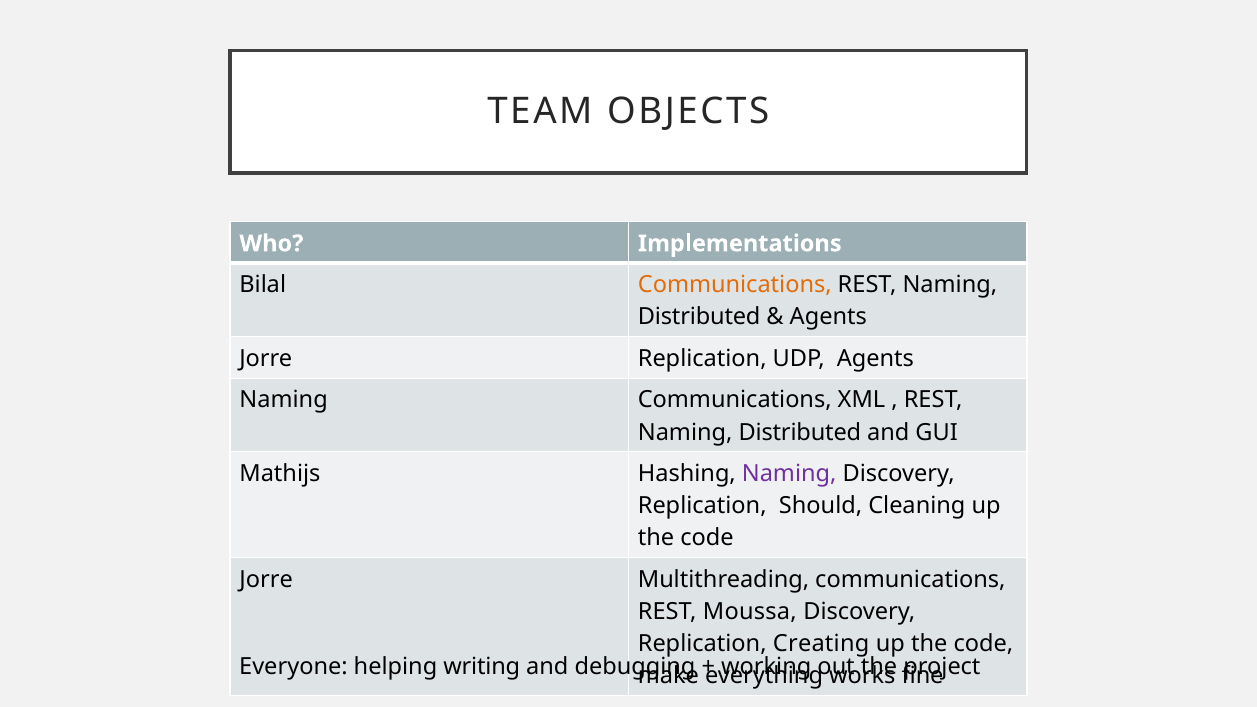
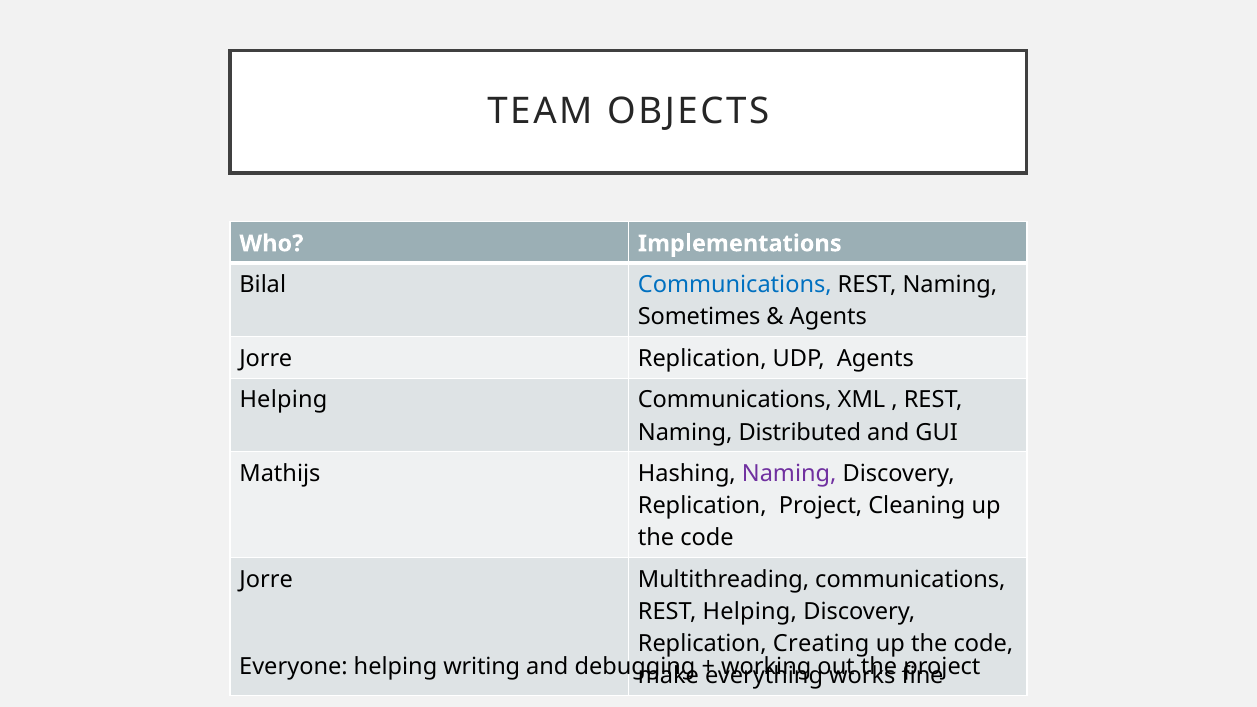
Communications colour: orange -> blue (735, 285)
Distributed: Distributed -> Sometimes (699, 317)
Naming: Naming -> Helping (283, 400)
Replication Should: Should -> Project (821, 506)
REST Moussa: Moussa -> Helping (750, 612)
